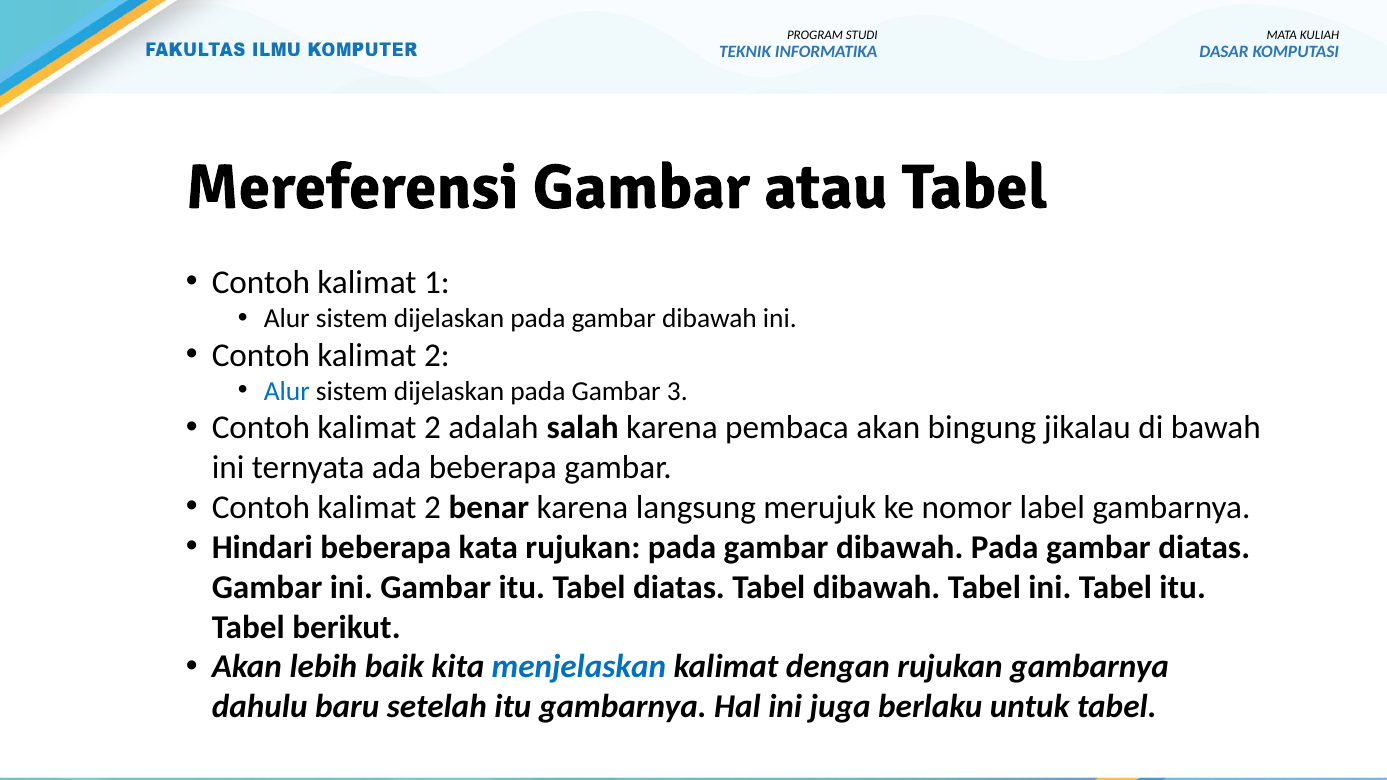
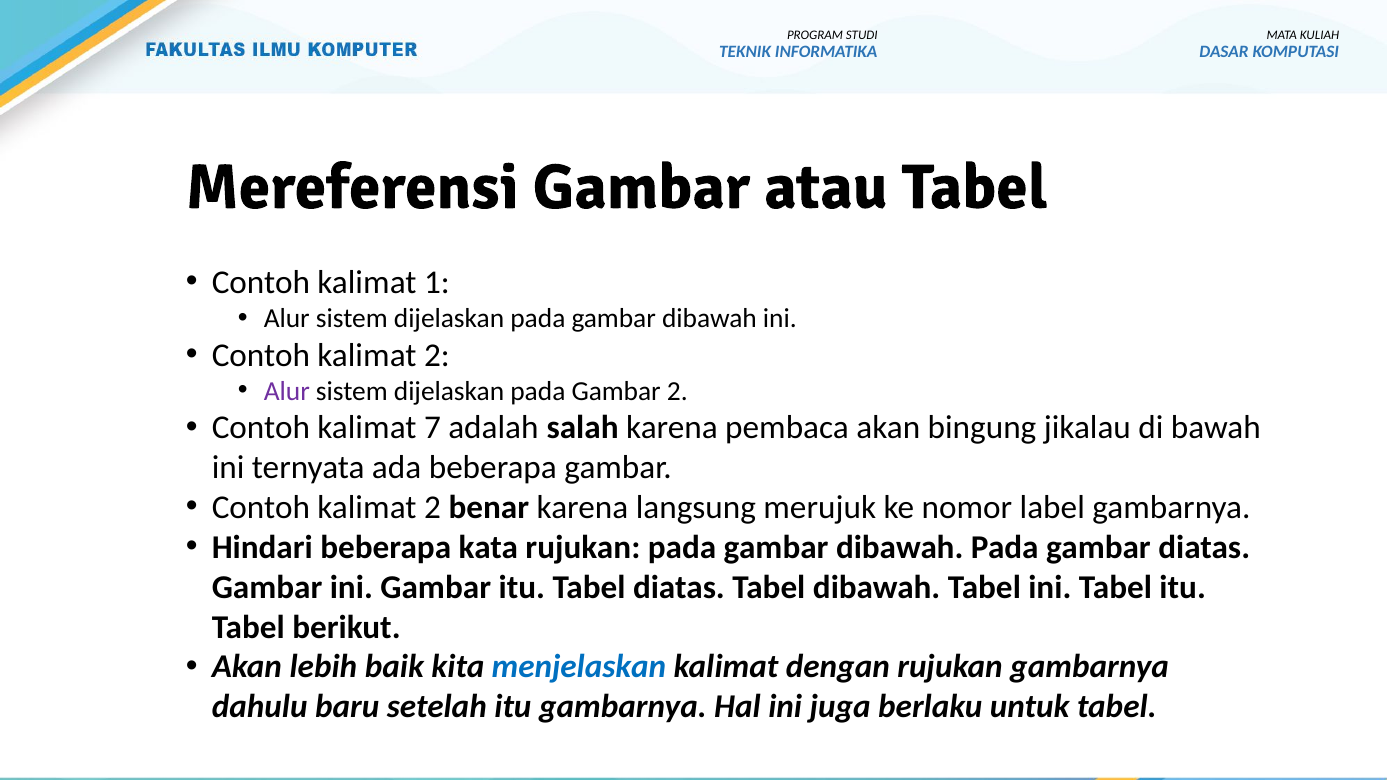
Alur colour: blue -> purple (287, 391)
Gambar 3: 3 -> 2 (677, 391)
2: 2 -> 7 (432, 428)
